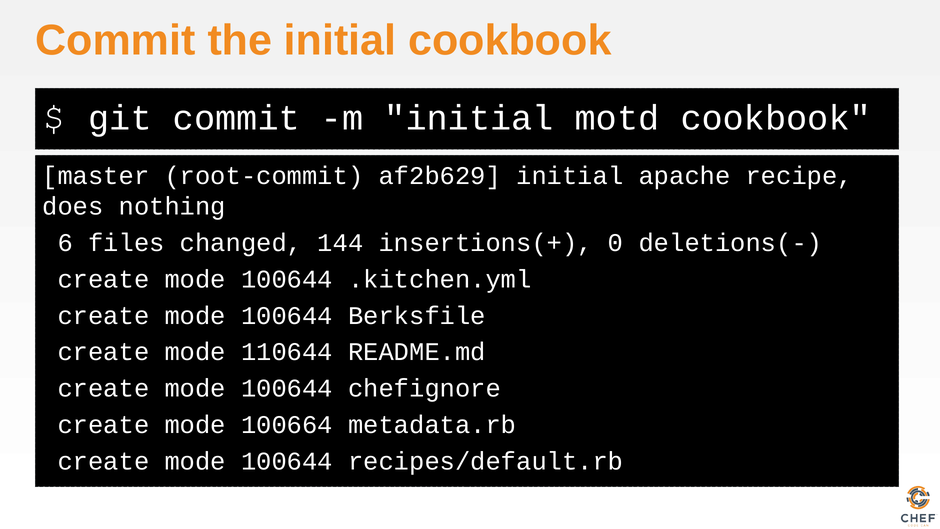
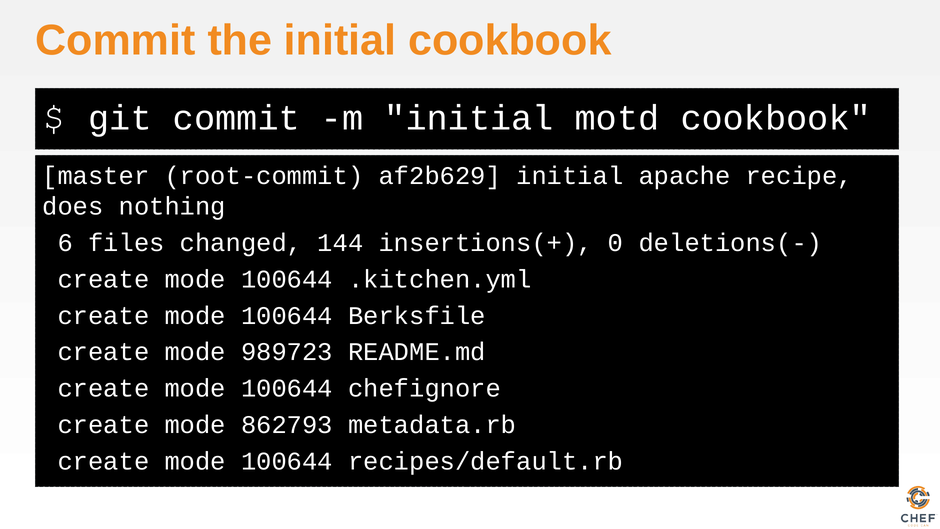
110644: 110644 -> 989723 (287, 352)
100664: 100664 -> 862793 (287, 425)
